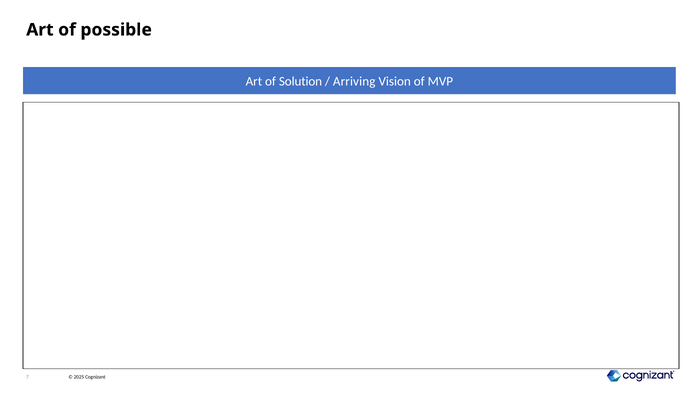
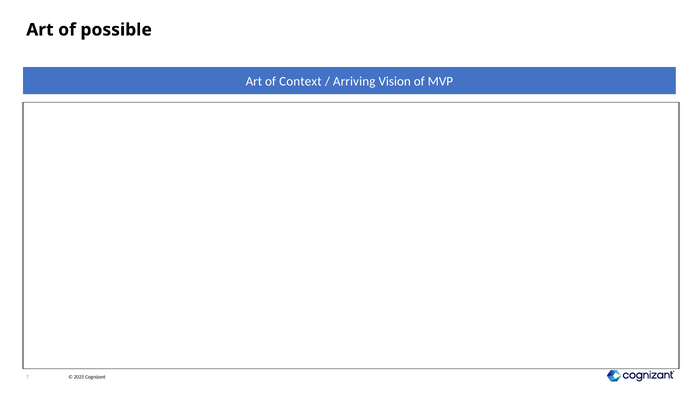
Solution: Solution -> Context (300, 82)
